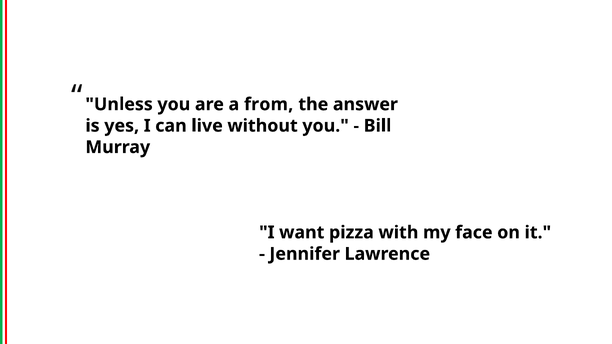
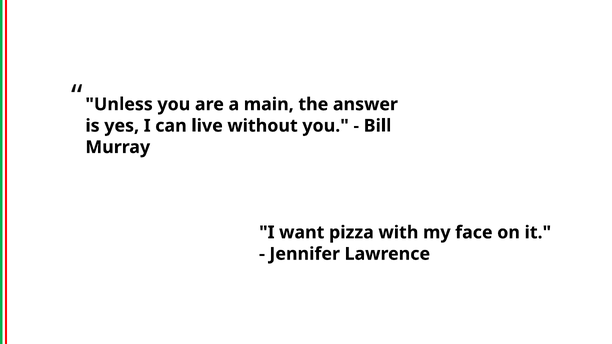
from: from -> main (269, 104)
